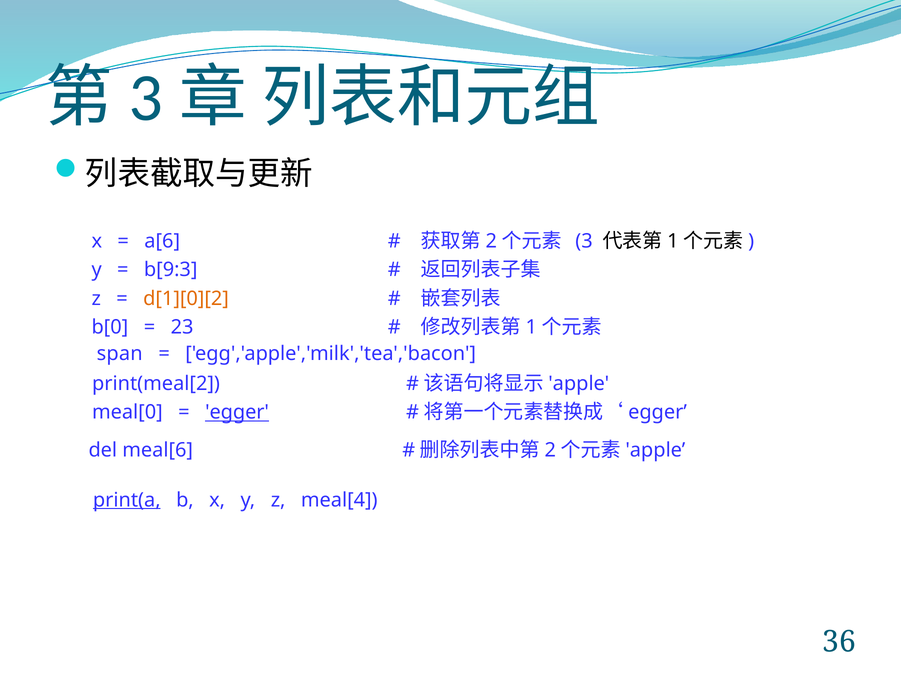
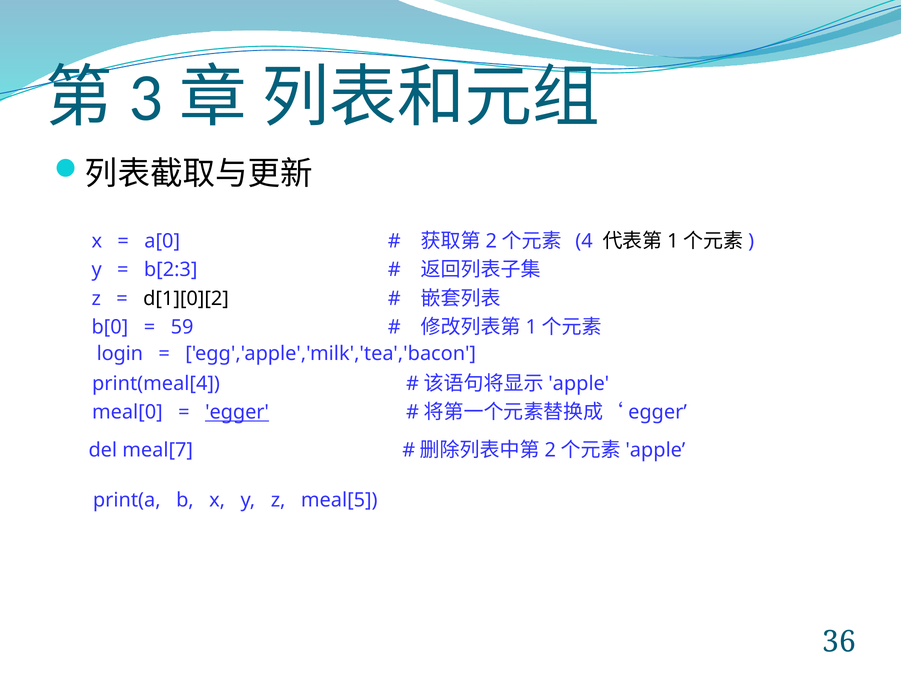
a[6: a[6 -> a[0 (162, 241)
3: 3 -> 4 (584, 241)
b[9:3: b[9:3 -> b[2:3 (171, 270)
d[1][0][2 colour: orange -> black (186, 298)
23: 23 -> 59 (182, 327)
span: span -> login (120, 353)
print(meal[2: print(meal[2 -> print(meal[4 (156, 383)
meal[6: meal[6 -> meal[7 (158, 450)
print(a underline: present -> none (127, 500)
meal[4: meal[4 -> meal[5 (339, 500)
